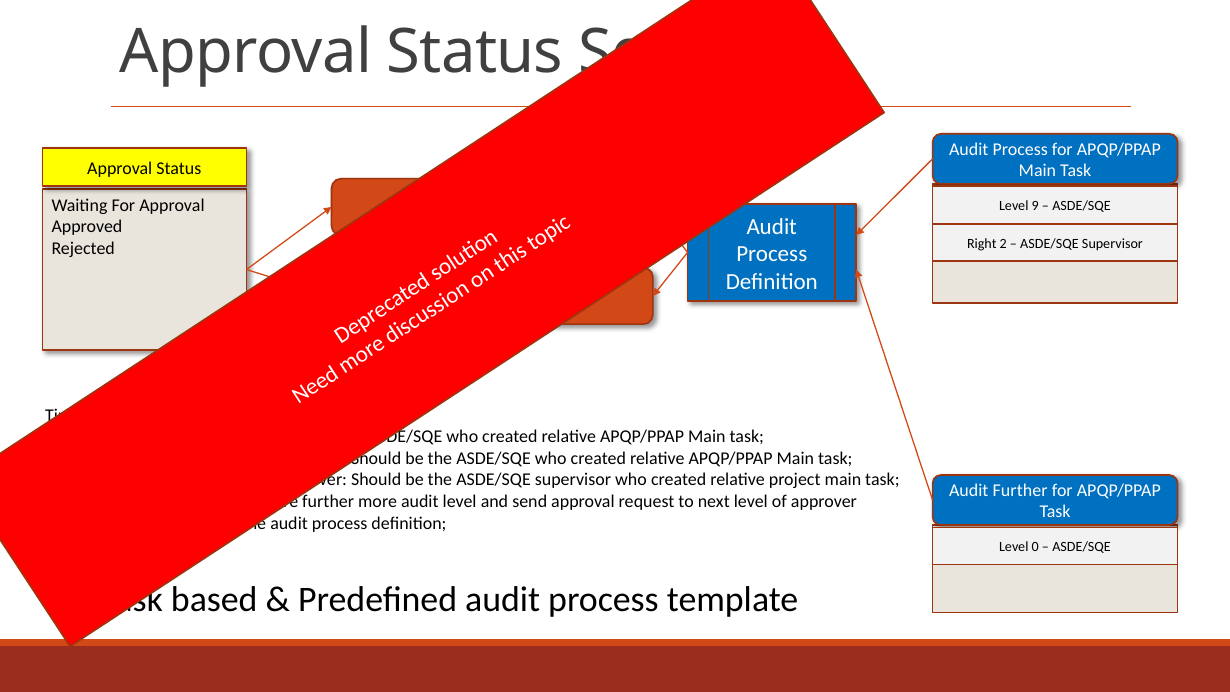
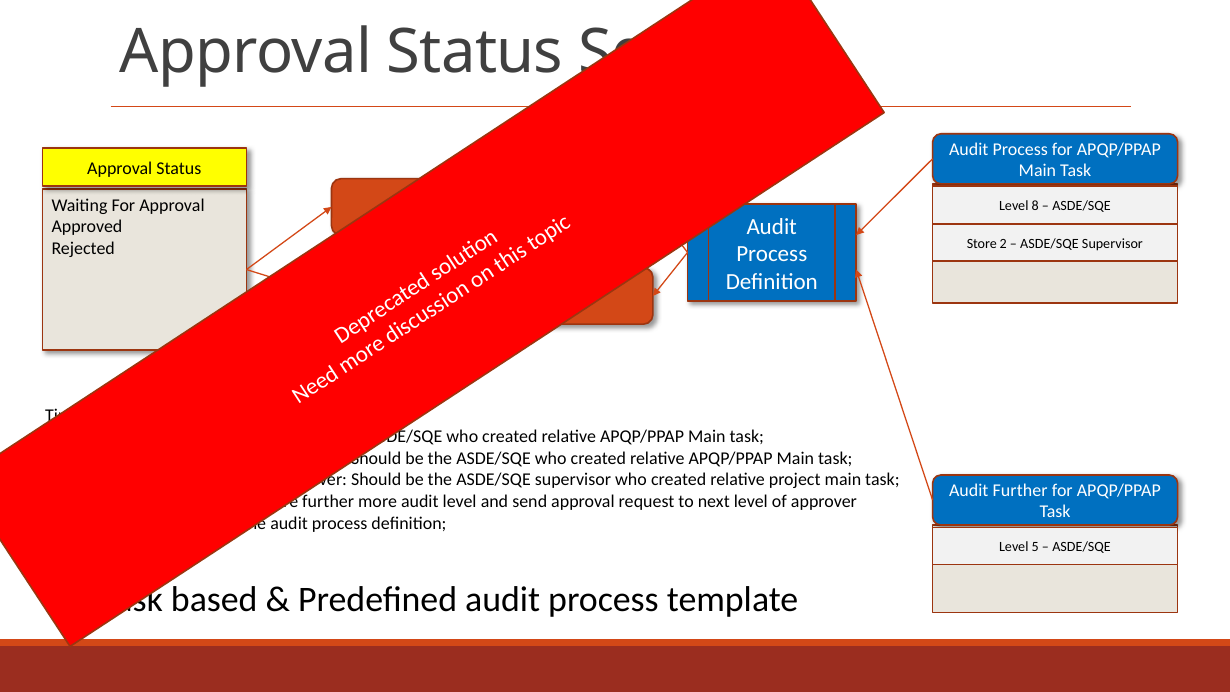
9: 9 -> 8 (1035, 206)
Right: Right -> Store (982, 243)
0: 0 -> 5 (1035, 547)
